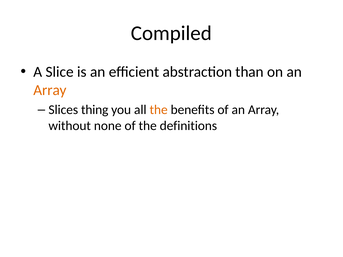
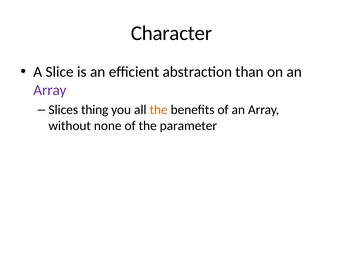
Compiled: Compiled -> Character (172, 33)
Array colour: orange -> purple (50, 90)
definitions: definitions -> parameter (188, 126)
